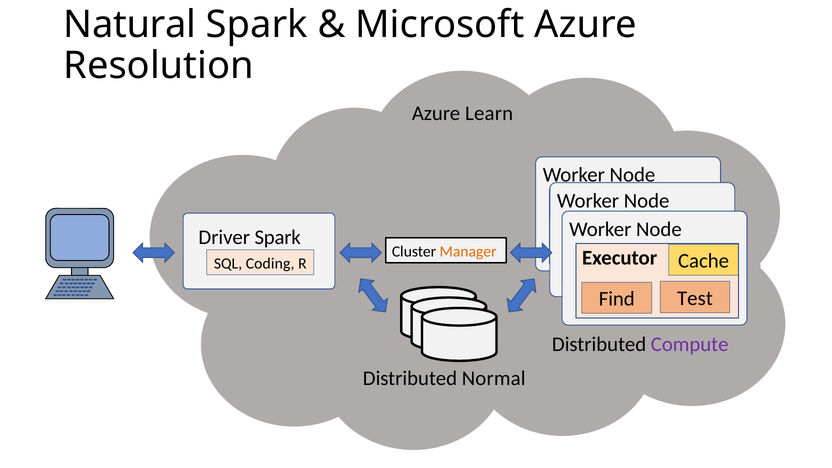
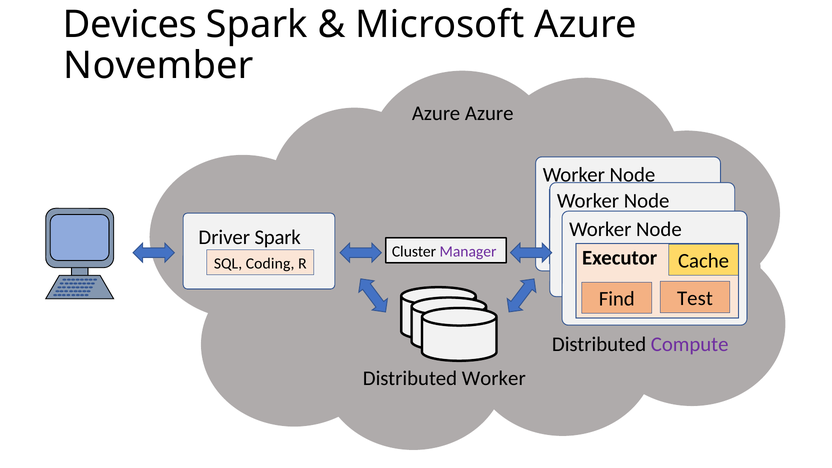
Natural: Natural -> Devices (130, 25)
Resolution: Resolution -> November (159, 66)
Azure Learn: Learn -> Azure (489, 113)
Manager colour: orange -> purple (468, 251)
Distributed Normal: Normal -> Worker (494, 378)
